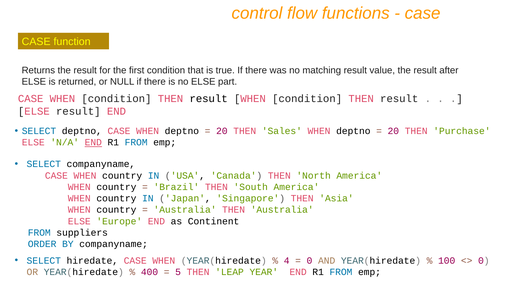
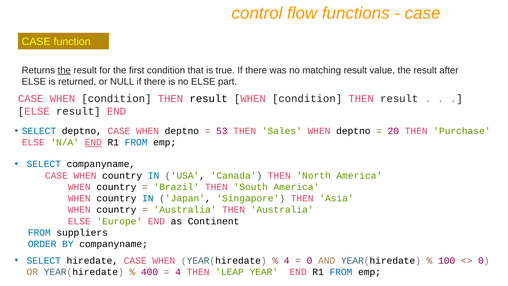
the underline: none -> present (64, 70)
20: 20 -> 53 (222, 131)
5: 5 -> 4 (178, 272)
